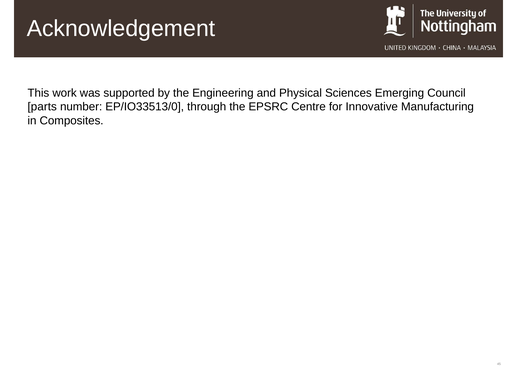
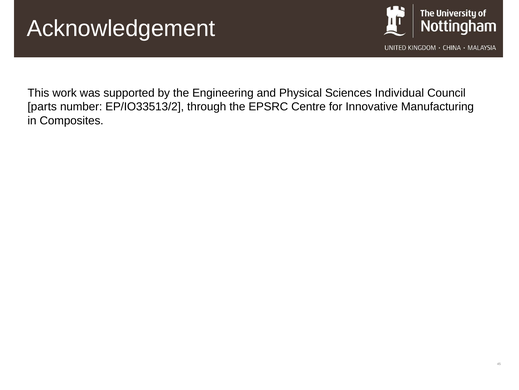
Emerging: Emerging -> Individual (399, 93)
EP/IO33513/0: EP/IO33513/0 -> EP/IO33513/2 (145, 107)
